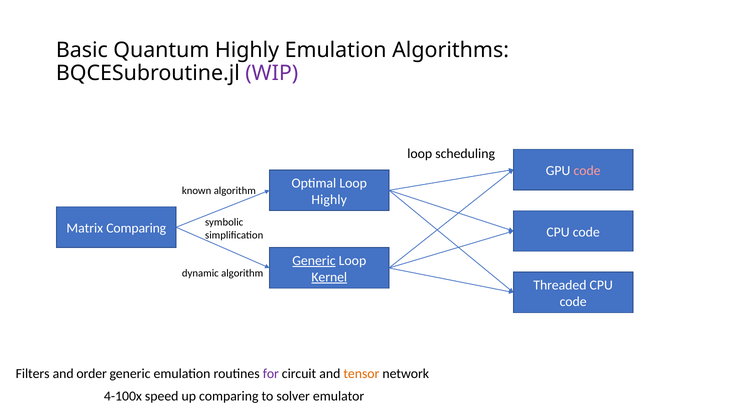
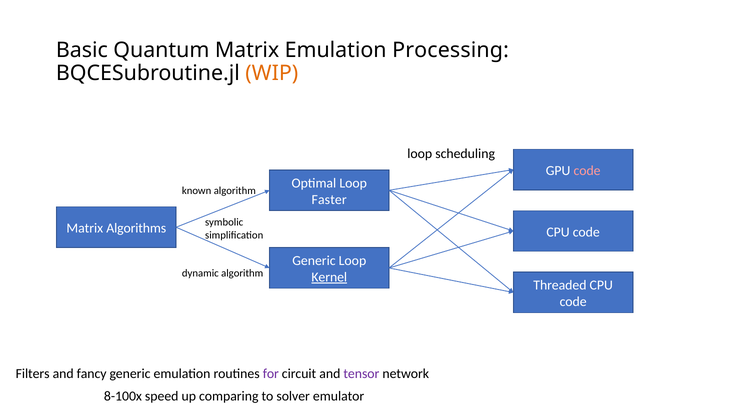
Quantum Highly: Highly -> Matrix (247, 50)
Algorithms: Algorithms -> Processing (451, 50)
WIP colour: purple -> orange (272, 73)
Highly: Highly -> Faster (329, 199)
Matrix Comparing: Comparing -> Algorithms (136, 228)
Generic underline: present -> none (314, 261)
order: order -> fancy (92, 374)
tensor colour: orange -> purple (361, 374)
4-100x: 4-100x -> 8-100x (123, 396)
